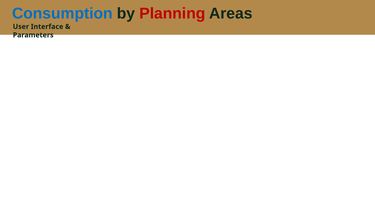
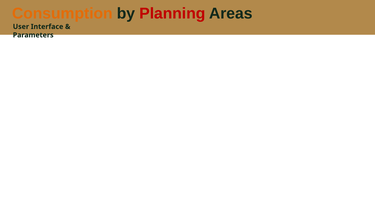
Consumption colour: blue -> orange (62, 13)
